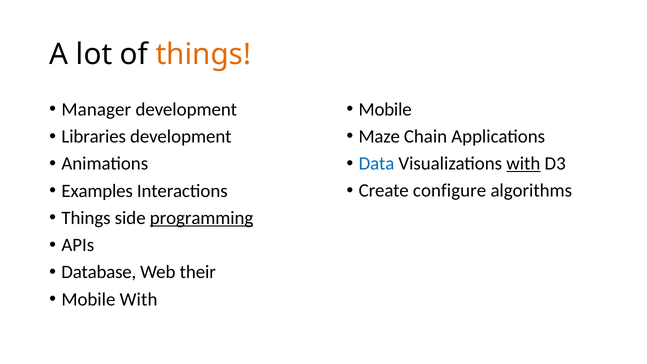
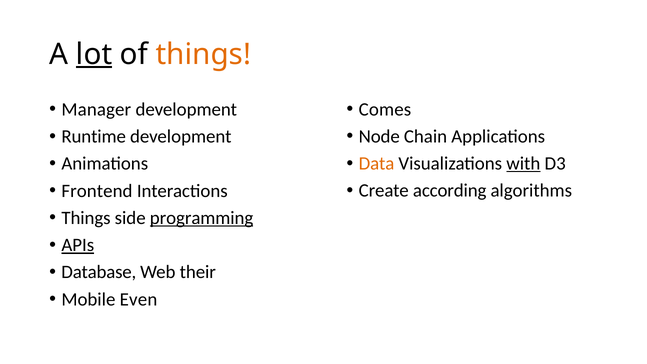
lot underline: none -> present (94, 54)
Mobile: Mobile -> Comes (385, 109)
Maze: Maze -> Node (379, 136)
Libraries: Libraries -> Runtime (94, 137)
Data colour: blue -> orange (376, 164)
configure: configure -> according (450, 191)
Examples: Examples -> Frontend (97, 191)
APIs underline: none -> present (78, 245)
Mobile With: With -> Even (139, 299)
